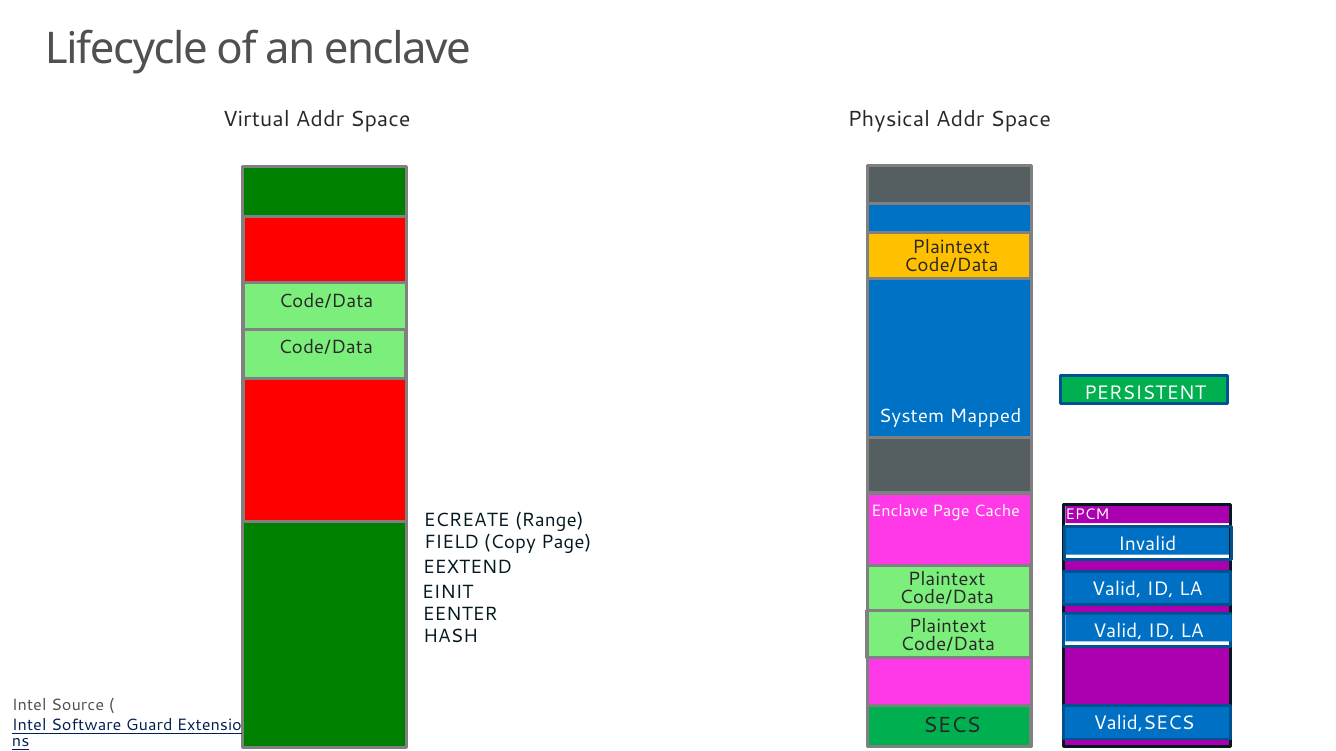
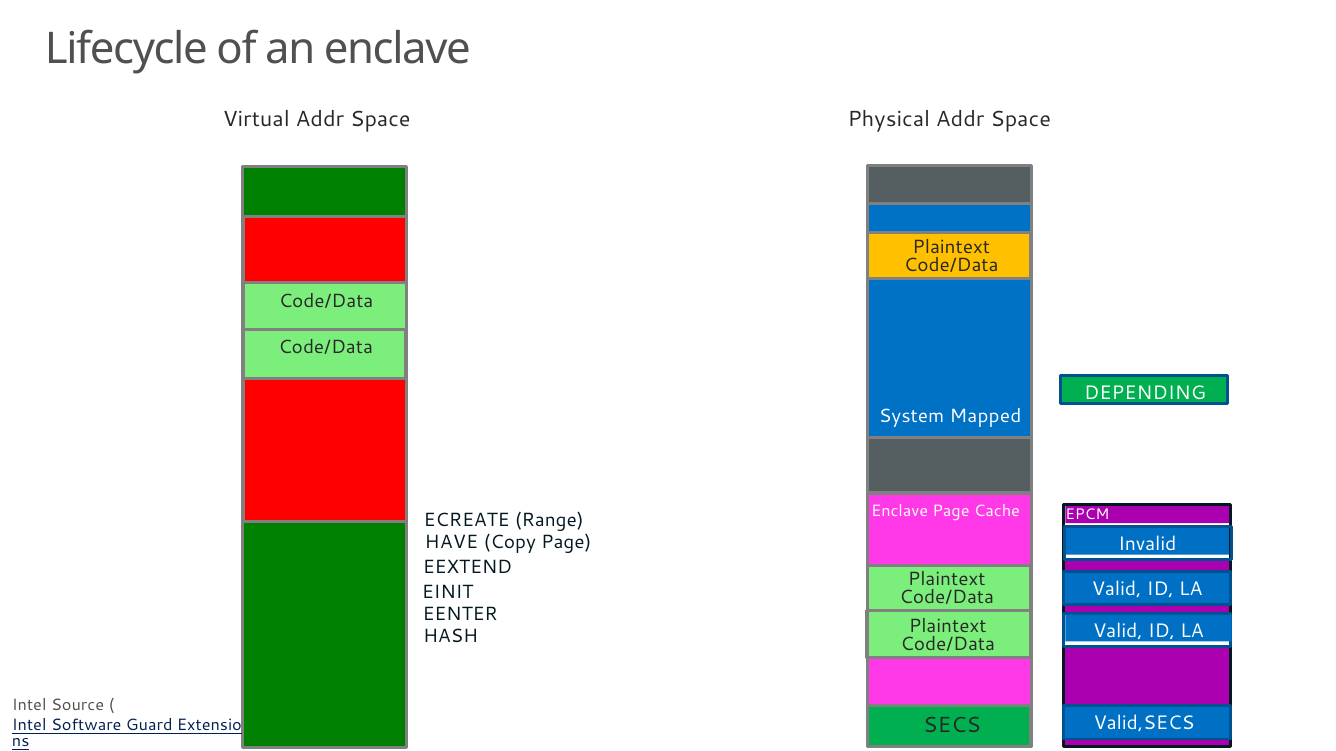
PERSISTENT: PERSISTENT -> DEPENDING (1145, 394)
FIELD: FIELD -> HAVE (451, 542)
